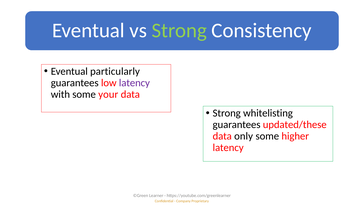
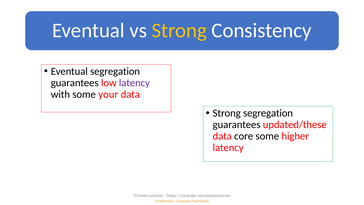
Strong colour: light green -> yellow (179, 31)
Eventual particularly: particularly -> segregation (115, 71)
Strong whitelisting: whitelisting -> segregation (268, 113)
only: only -> core (244, 136)
